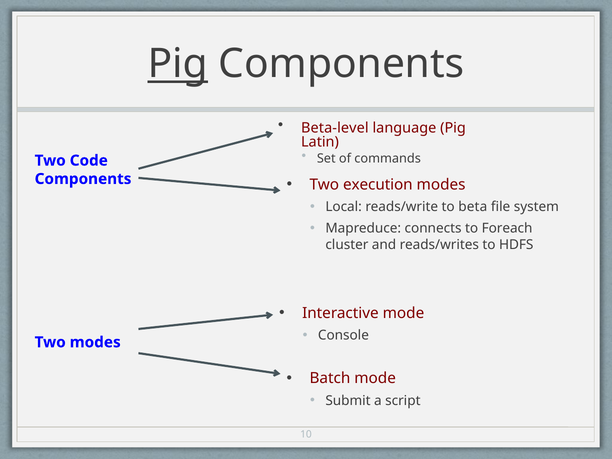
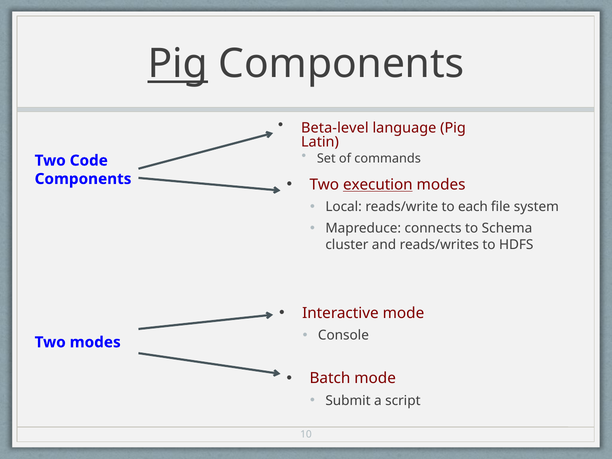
execution underline: none -> present (378, 185)
beta: beta -> each (473, 207)
Foreach: Foreach -> Schema (507, 228)
